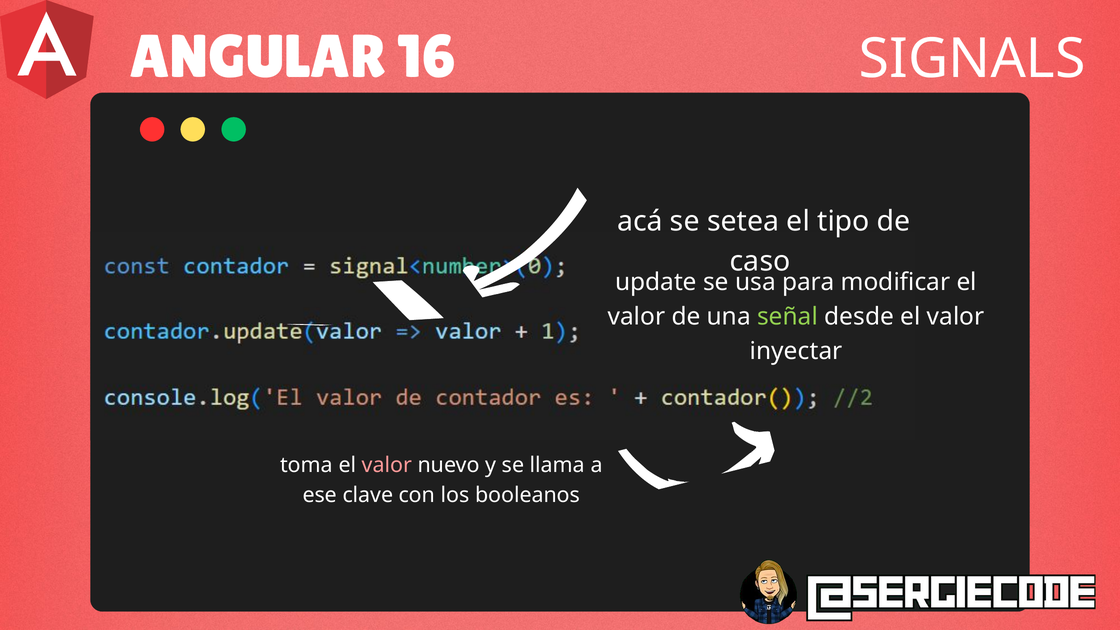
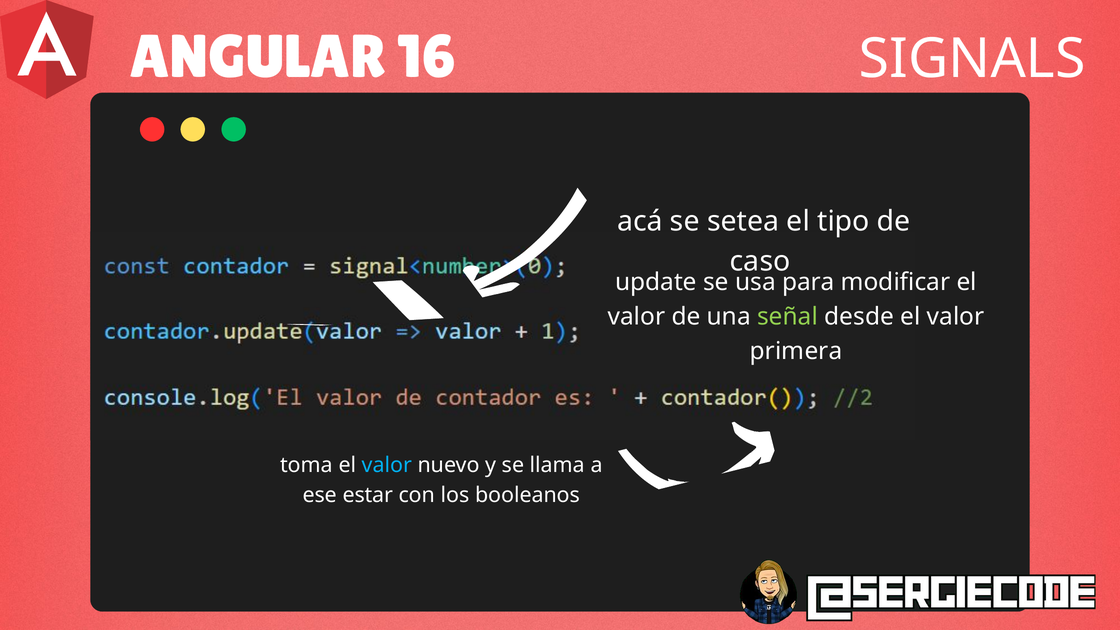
inyectar: inyectar -> primera (796, 351)
valor colour: pink -> light blue (387, 465)
clave: clave -> estar (368, 495)
